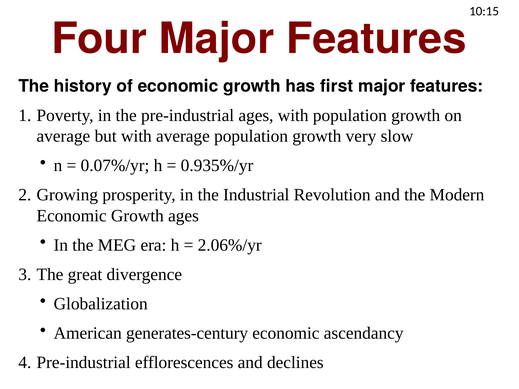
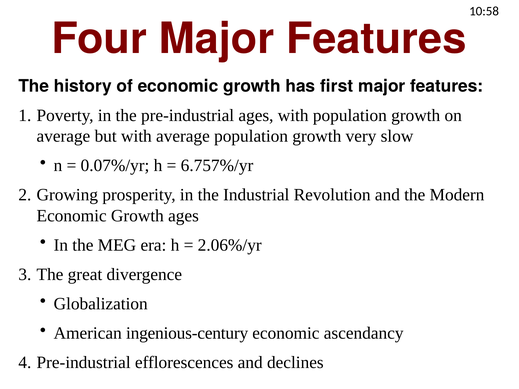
10:15: 10:15 -> 10:58 (484, 11)
0.935%/yr: 0.935%/yr -> 6.757%/yr (217, 166)
generates-century: generates-century -> ingenious-century (187, 333)
